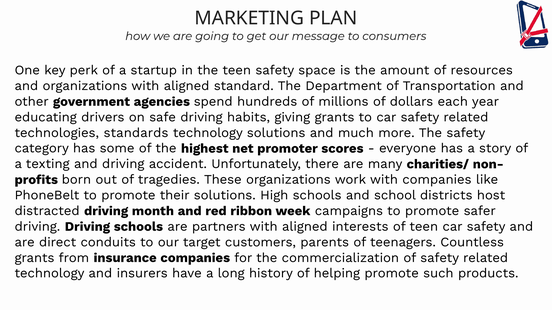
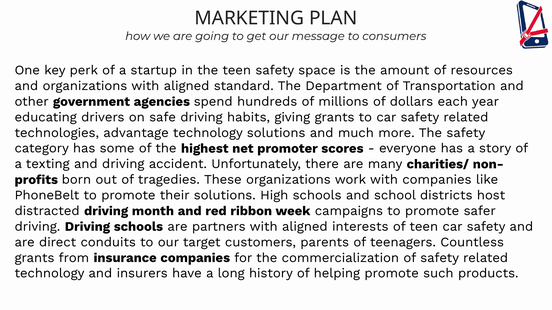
standards: standards -> advantage (136, 133)
